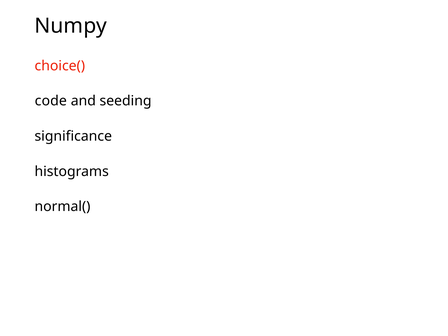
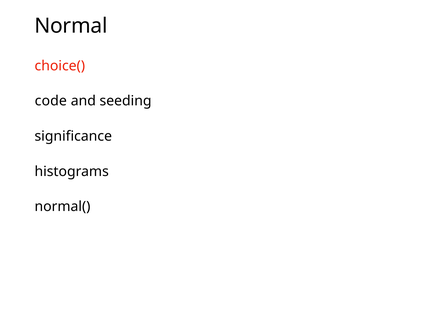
Numpy: Numpy -> Normal (71, 26)
